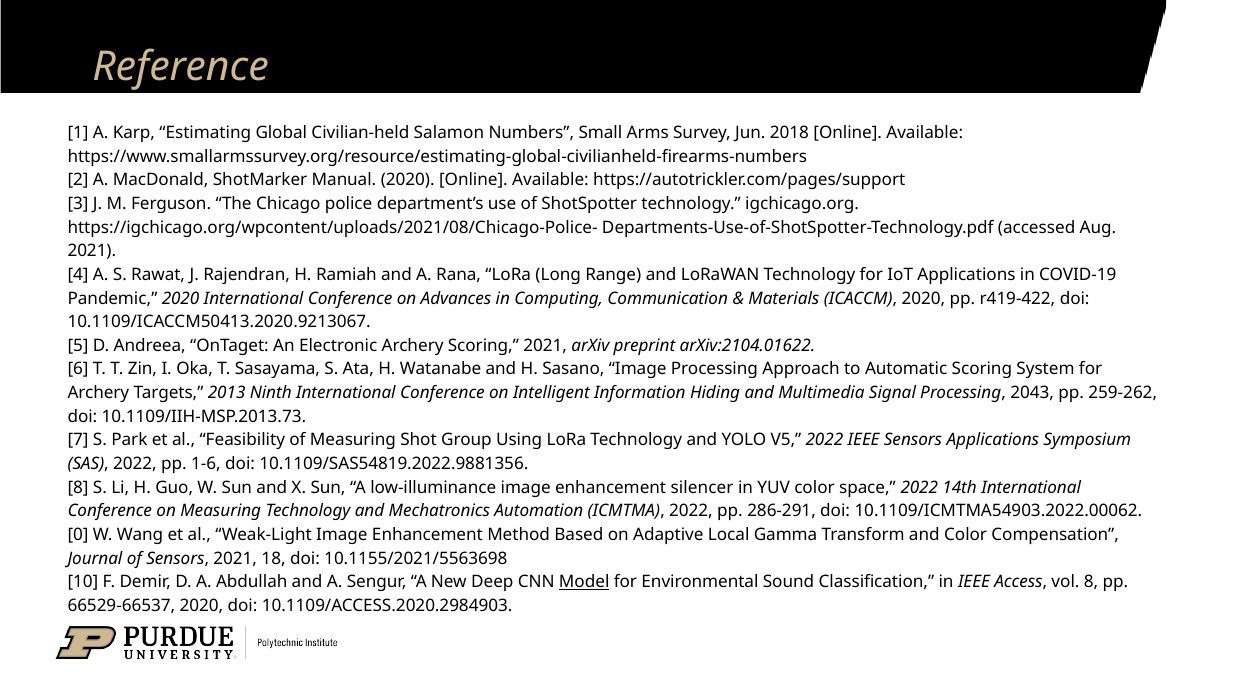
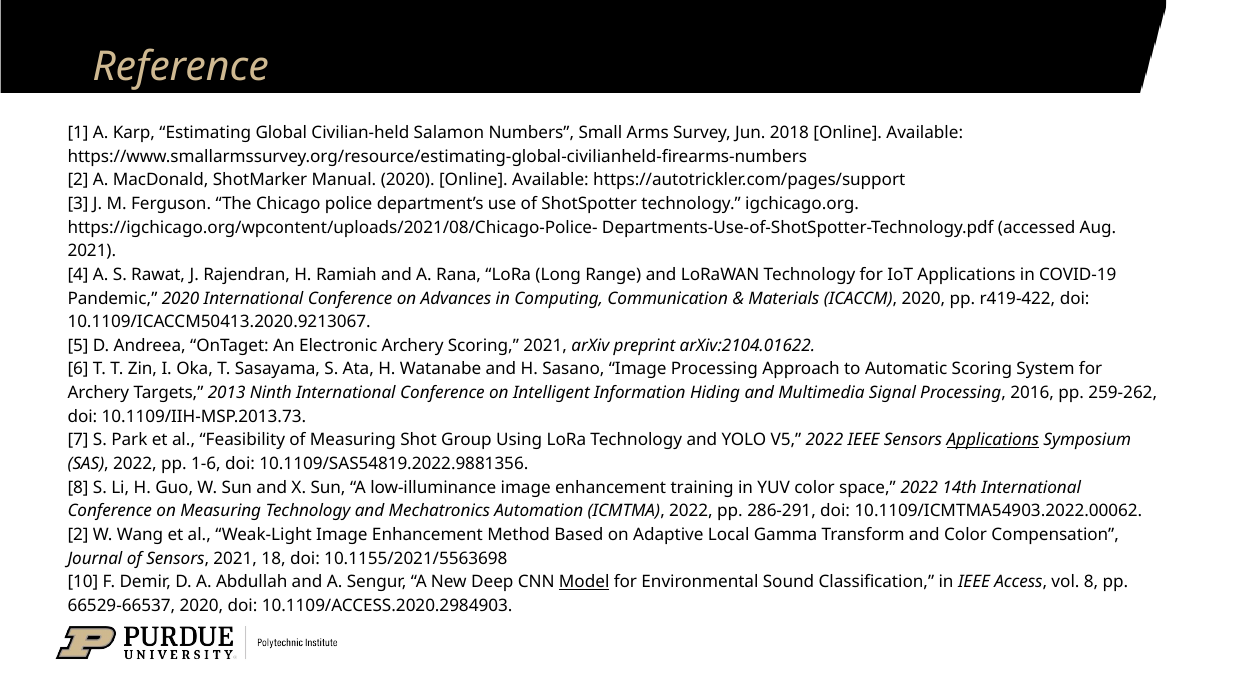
2043: 2043 -> 2016 (1032, 393)
Applications underline: none -> present (993, 440)
silencer: silencer -> training (702, 488)
0: 0 -> 2 (78, 535)
